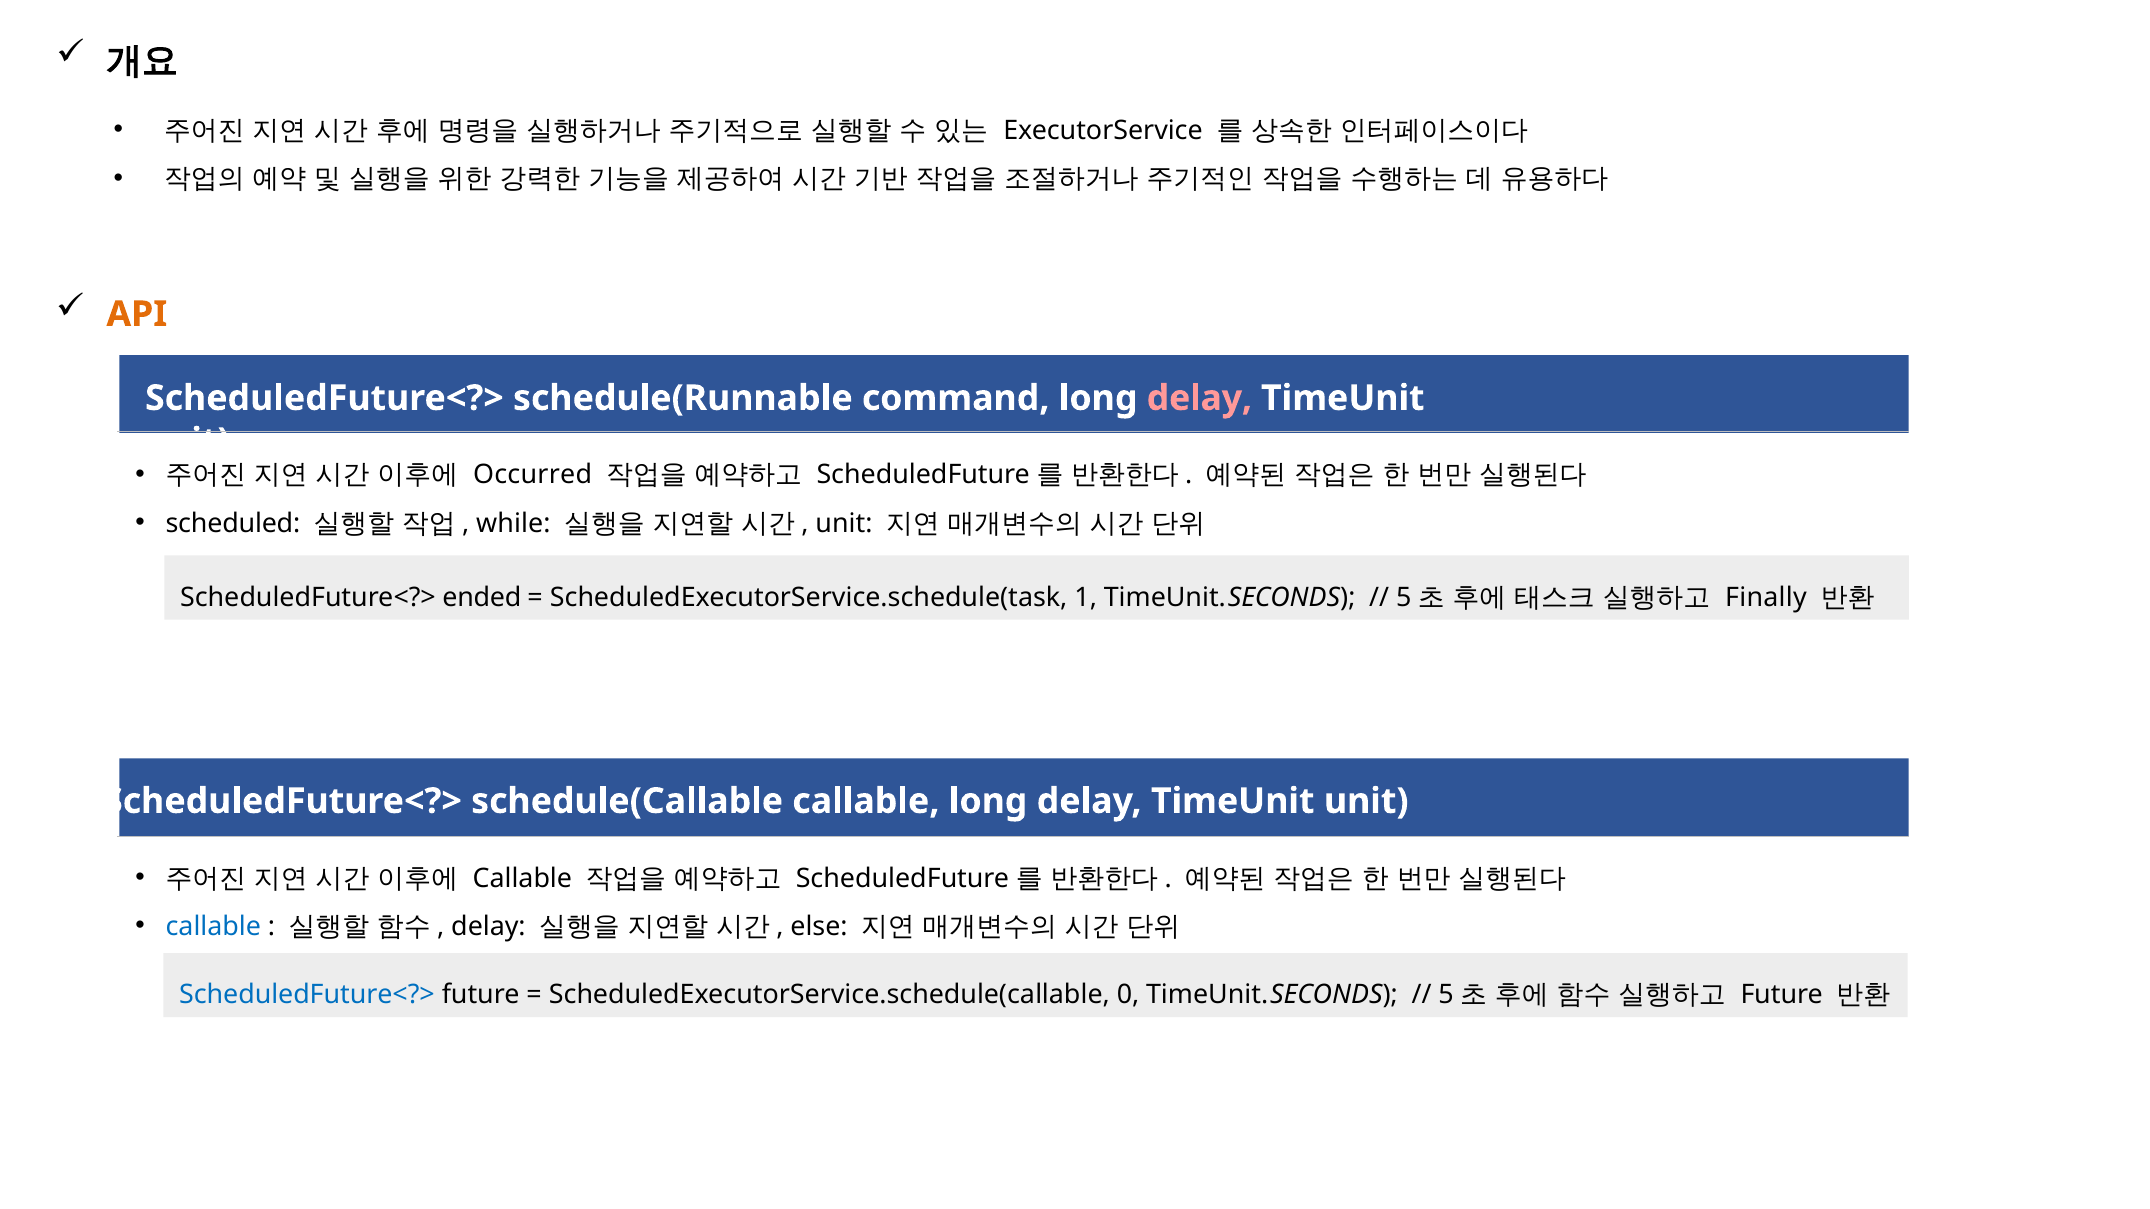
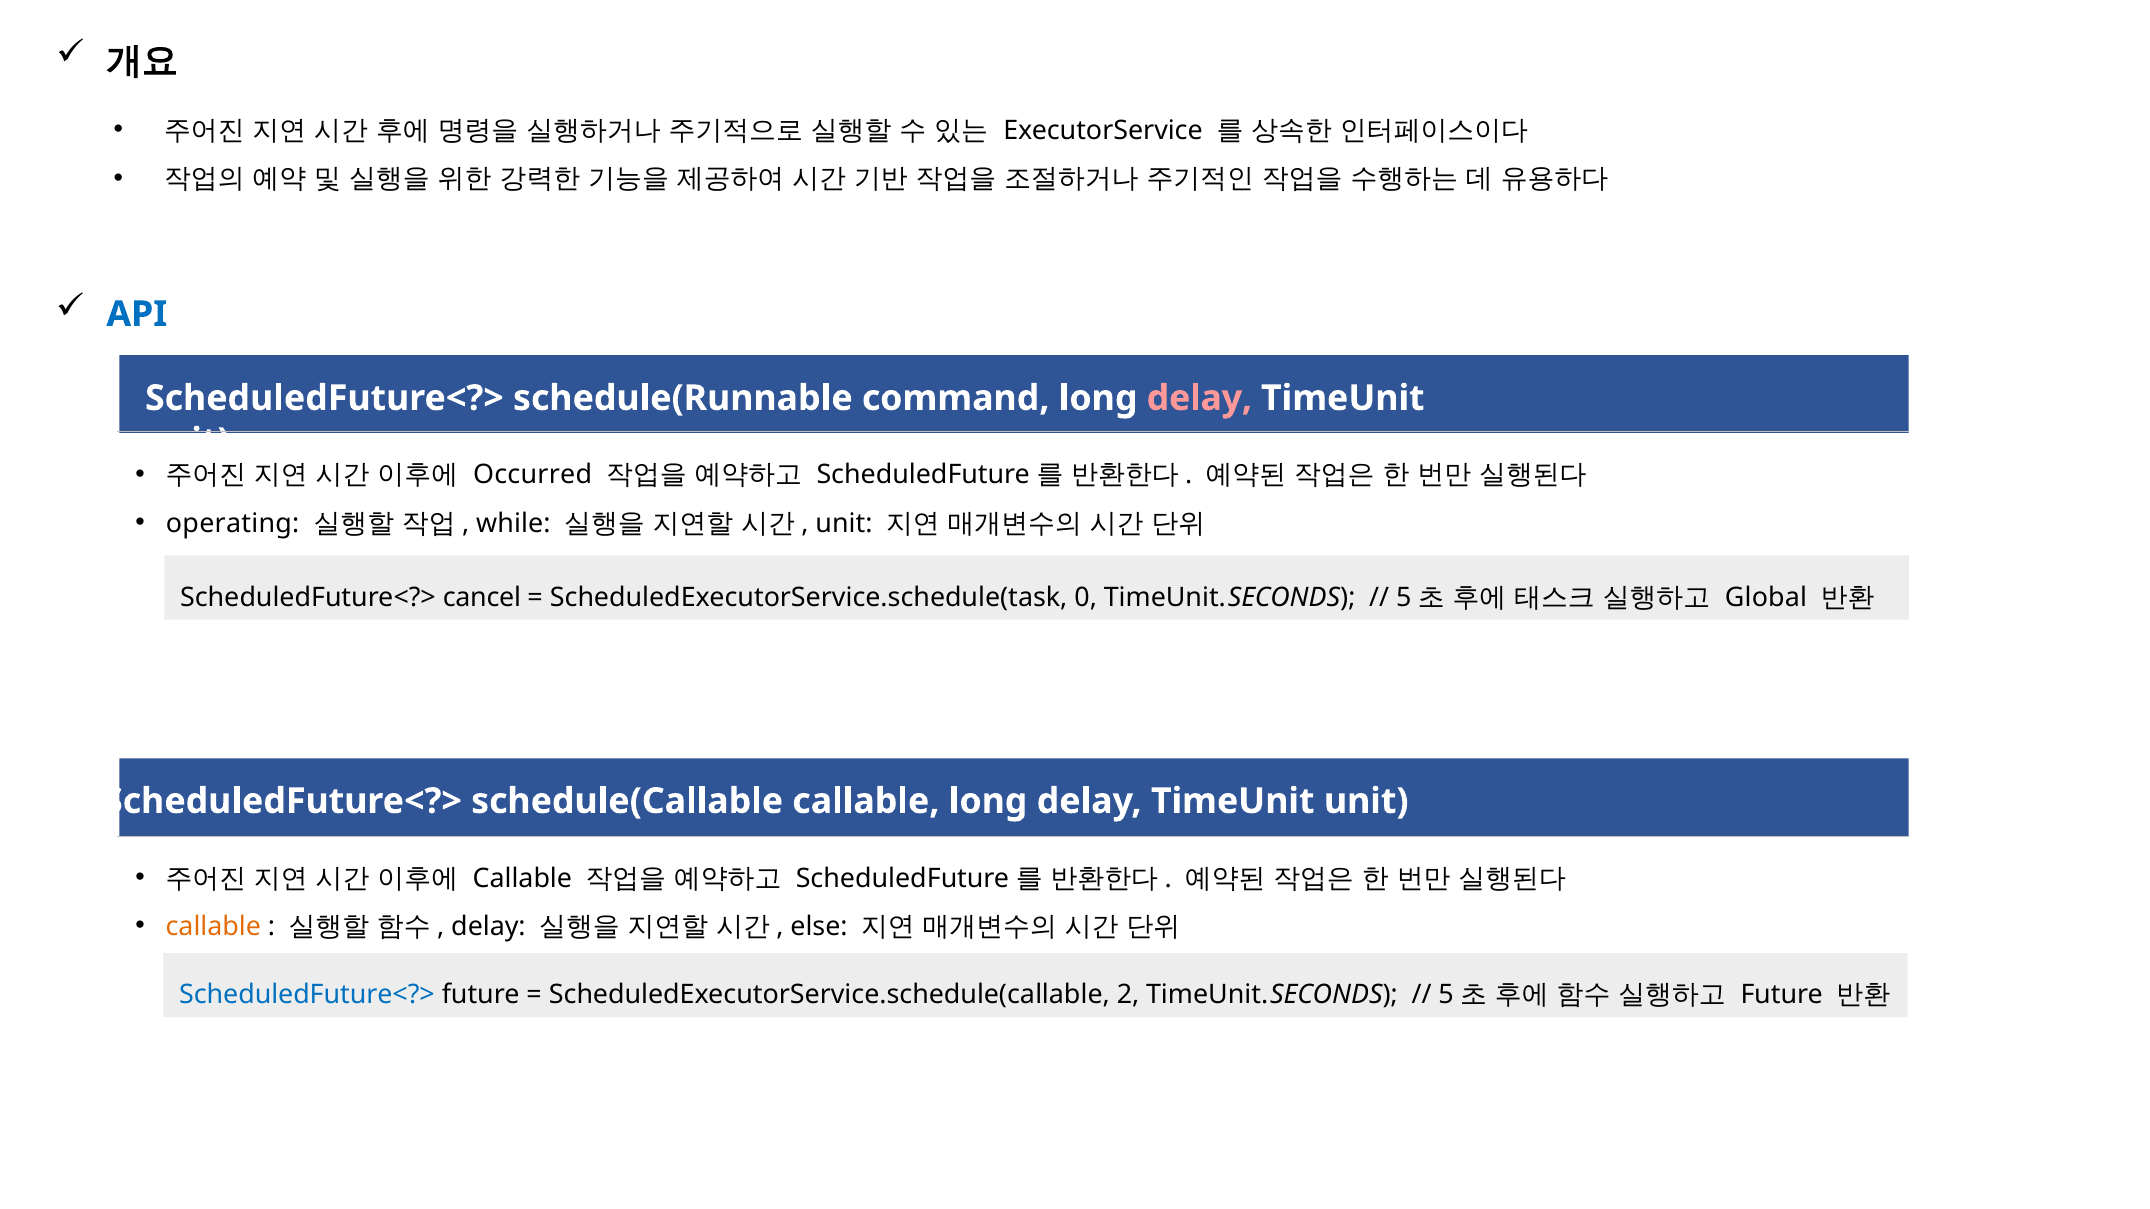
API colour: orange -> blue (137, 314)
scheduled: scheduled -> operating (233, 523)
ended: ended -> cancel (482, 598)
1: 1 -> 0 (1086, 598)
Finally: Finally -> Global (1766, 598)
callable colour: blue -> orange (213, 927)
0: 0 -> 2 (1128, 995)
